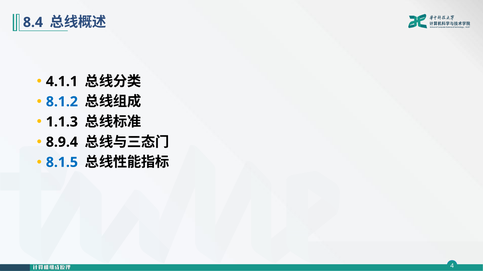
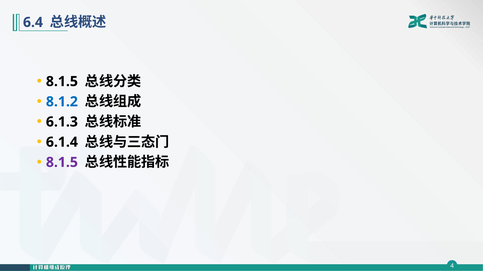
8.4: 8.4 -> 6.4 (33, 22)
4.1.1: 4.1.1 -> 8.1.5 (62, 82)
1.1.3: 1.1.3 -> 6.1.3 (62, 122)
8.9.4: 8.9.4 -> 6.1.4 (62, 142)
8.1.5 colour: blue -> purple (62, 163)
